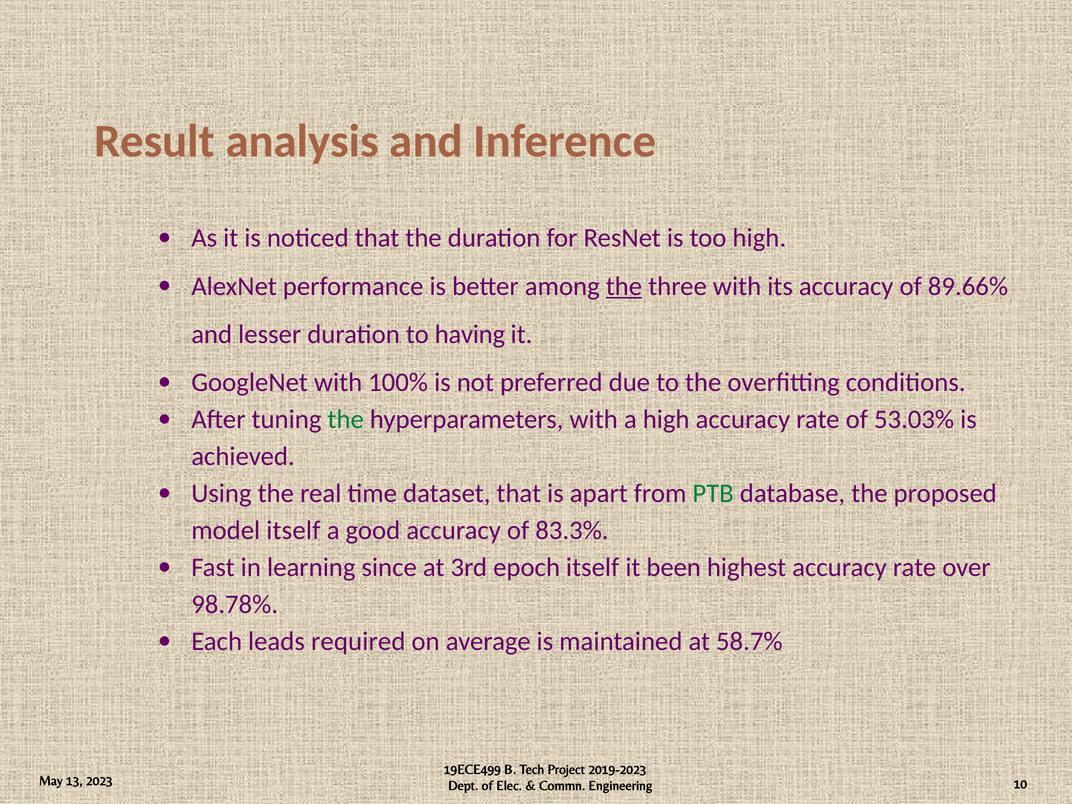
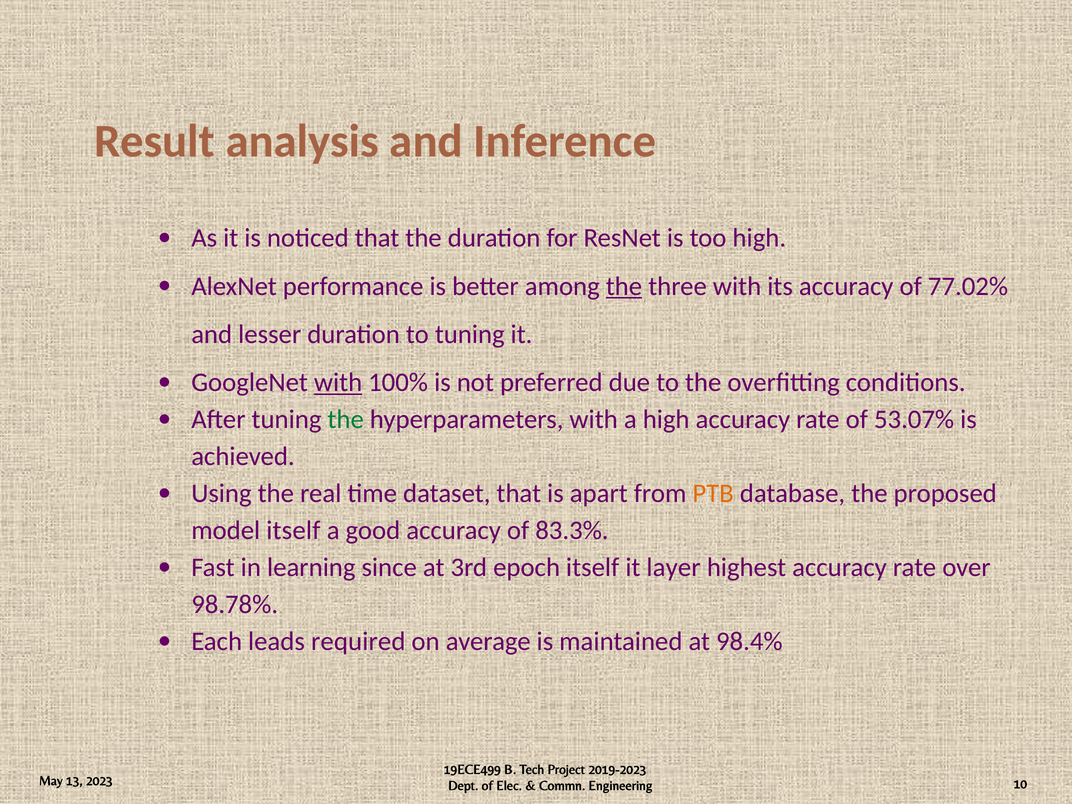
89.66%: 89.66% -> 77.02% (968, 286)
to having: having -> tuning (470, 334)
with underline: none -> present (338, 383)
53.03%: 53.03% -> 53.07% (914, 420)
PTB colour: green -> orange (713, 494)
been: been -> layer (674, 568)
58.7%: 58.7% -> 98.4% (749, 641)
